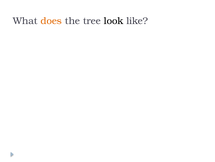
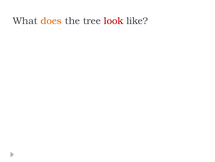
look colour: black -> red (114, 21)
